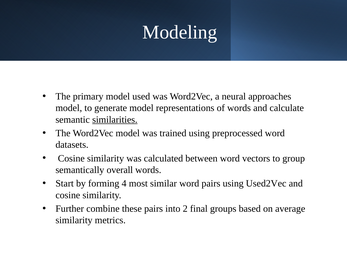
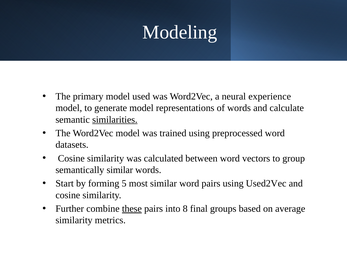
approaches: approaches -> experience (270, 96)
semantically overall: overall -> similar (120, 169)
4: 4 -> 5 (124, 183)
these underline: none -> present (132, 208)
2: 2 -> 8 (185, 208)
